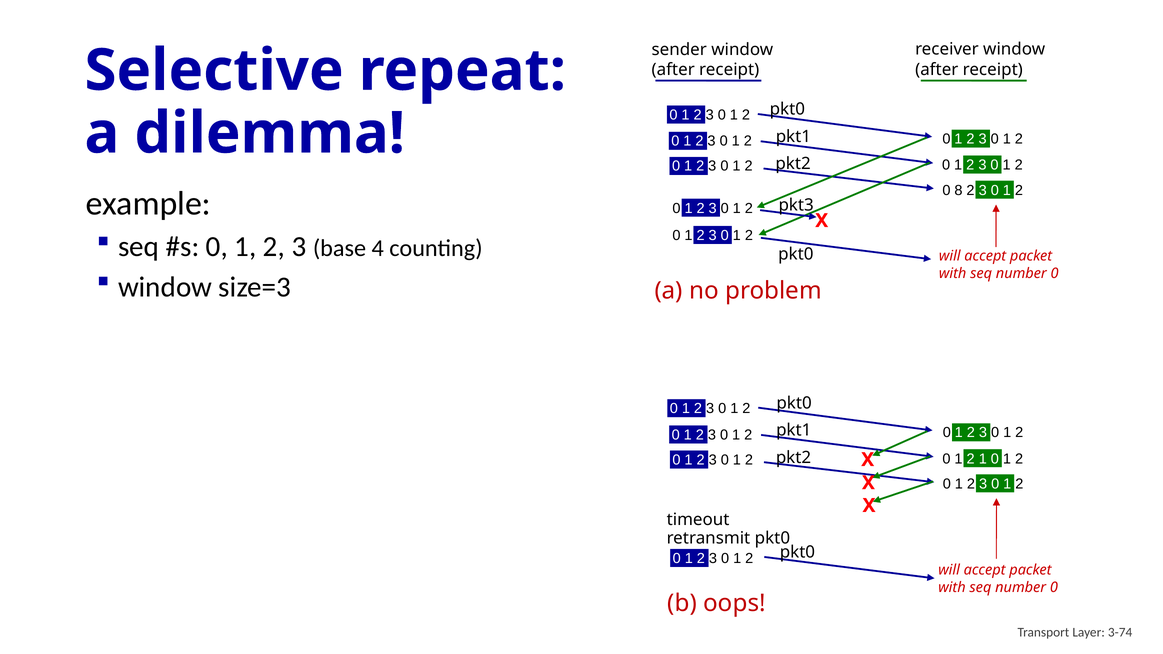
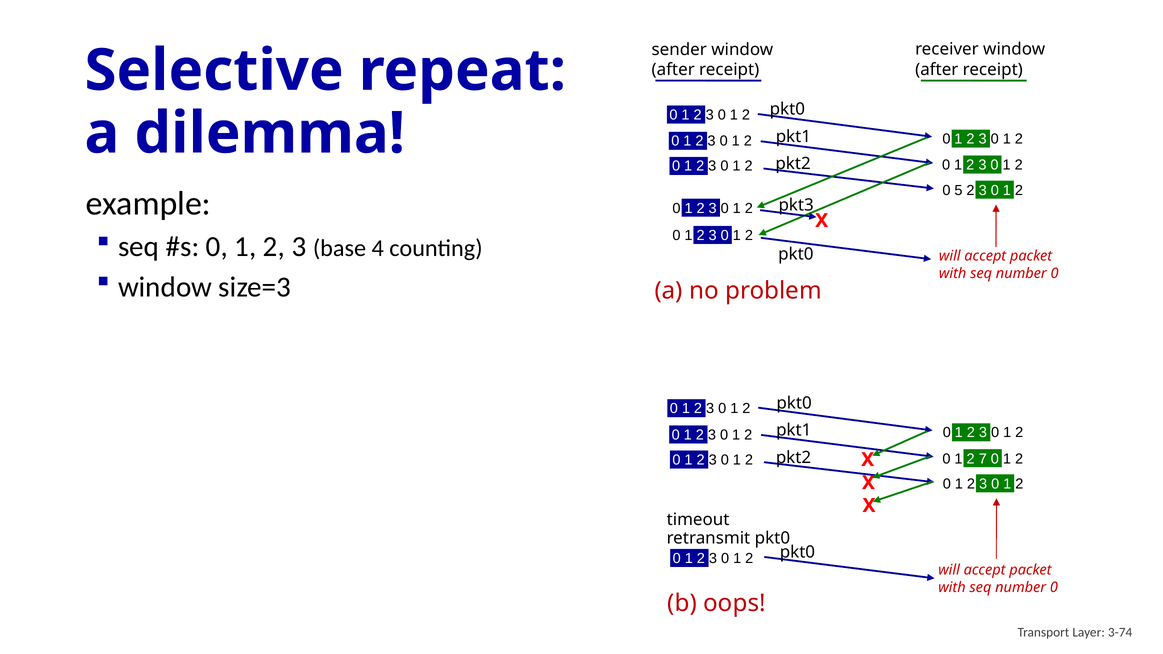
8: 8 -> 5 (958, 190)
2 1: 1 -> 7 (983, 459)
